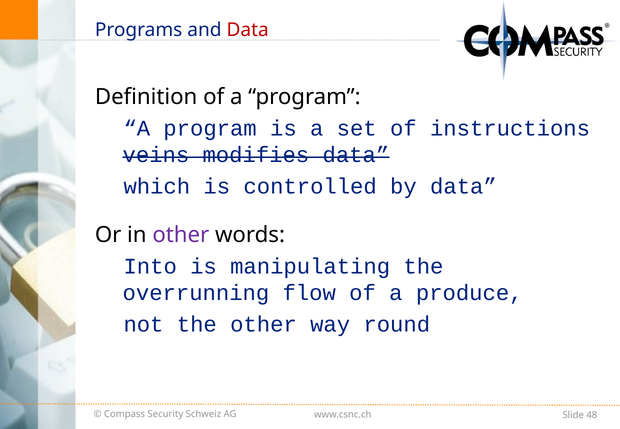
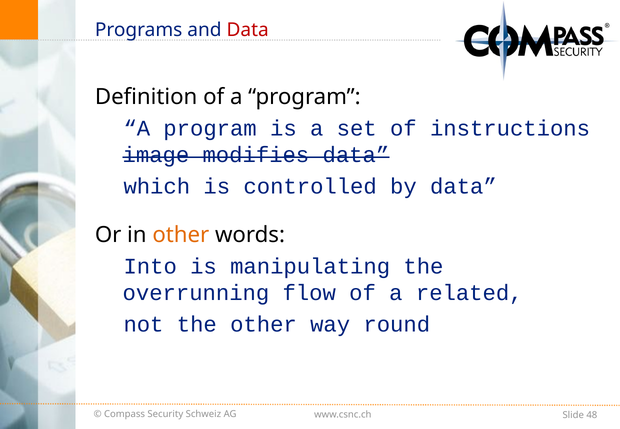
veins: veins -> image (156, 155)
other colour: purple -> orange (181, 235)
produce: produce -> related (469, 293)
